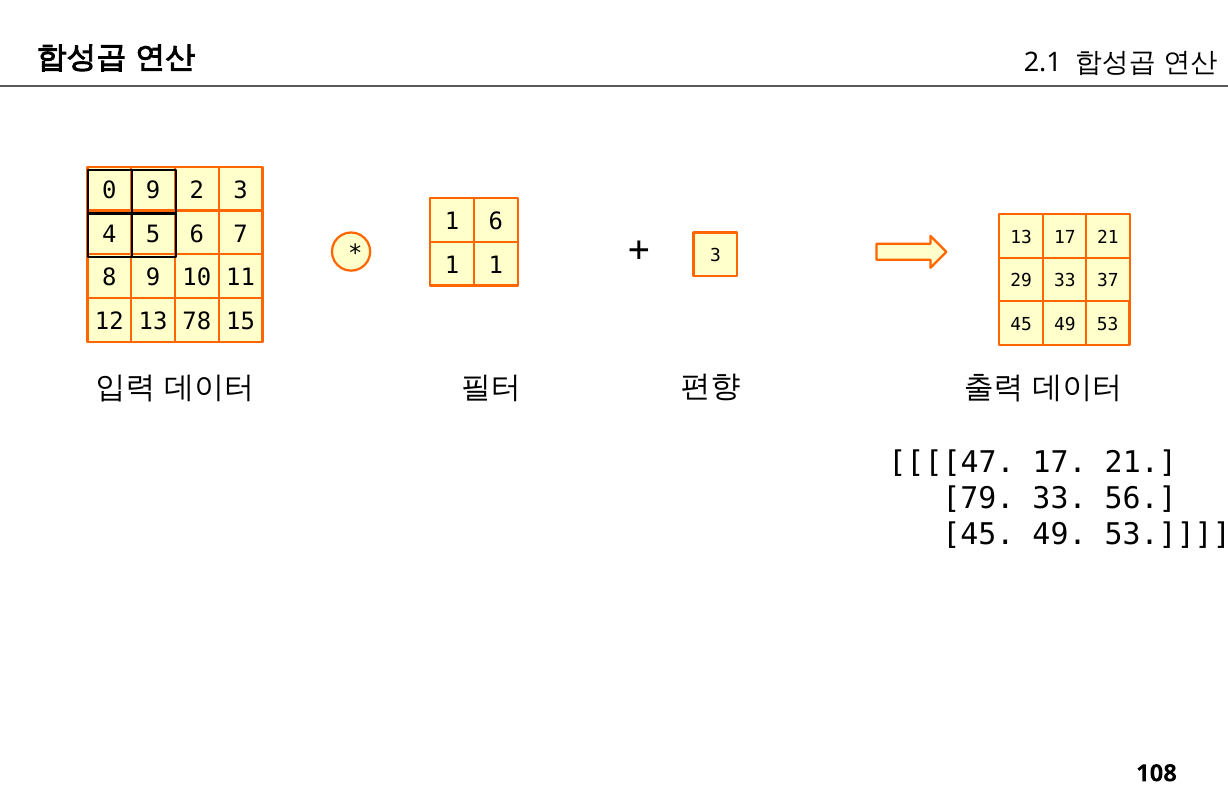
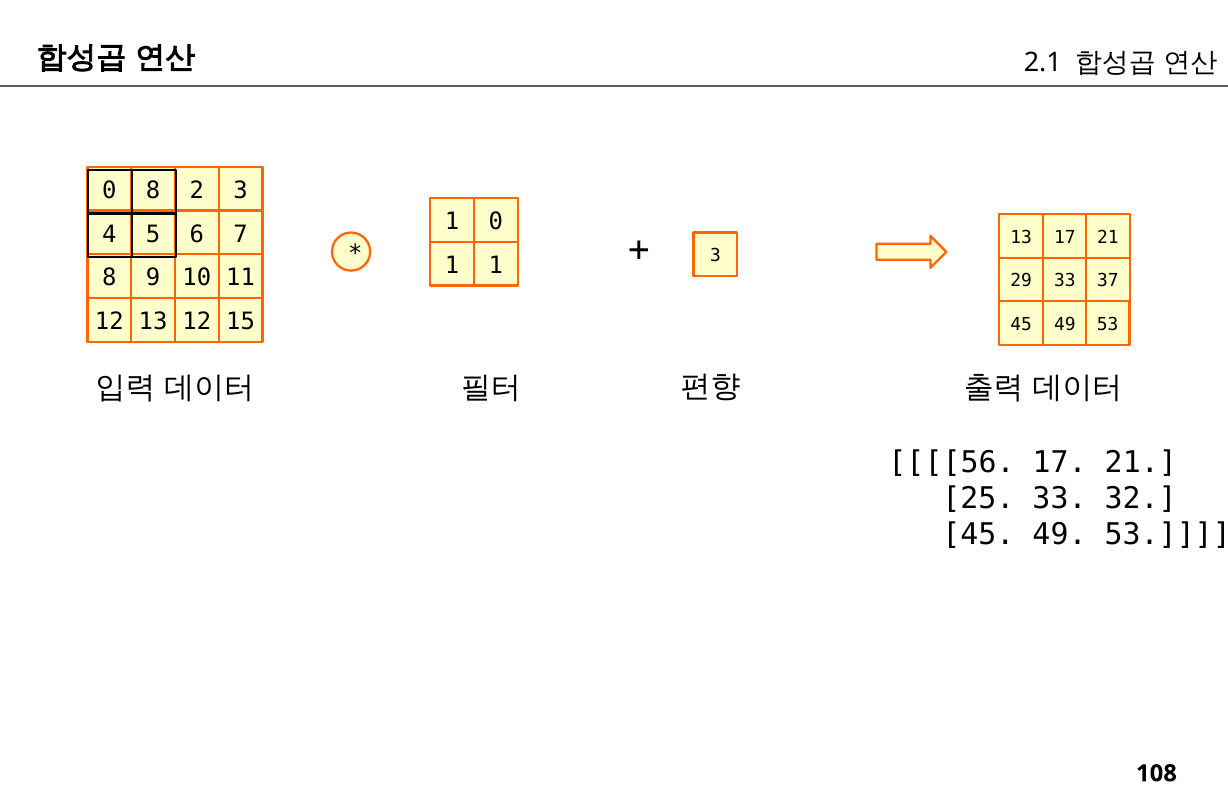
0 9: 9 -> 8 (153, 191)
1 6: 6 -> 0 (496, 222)
13 78: 78 -> 12 (197, 322)
47: 47 -> 56 (952, 463)
79: 79 -> 25 (978, 499)
56: 56 -> 32 (1141, 499)
